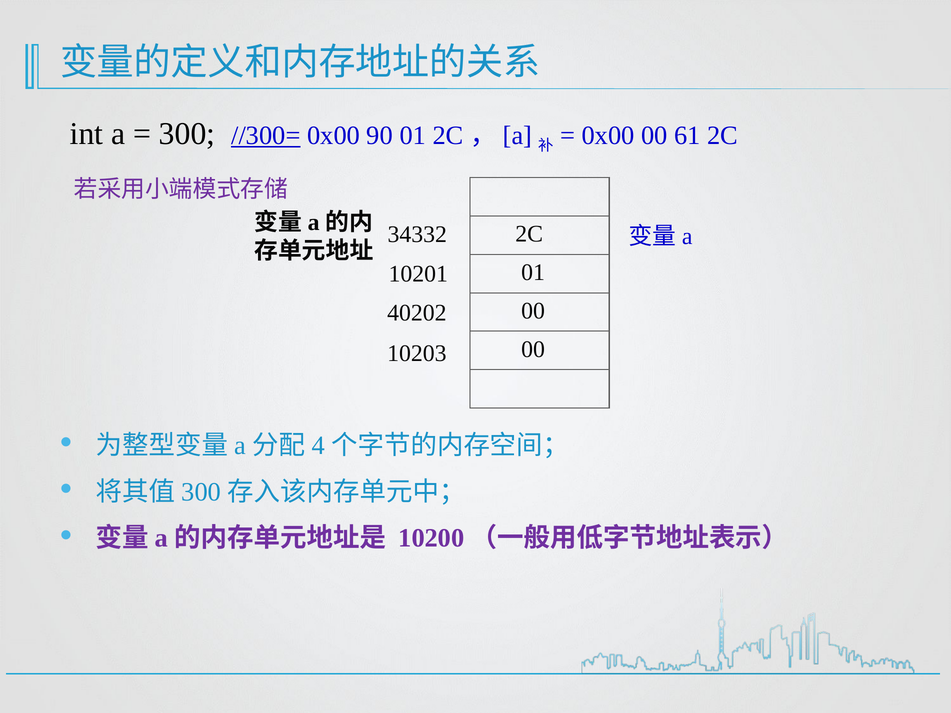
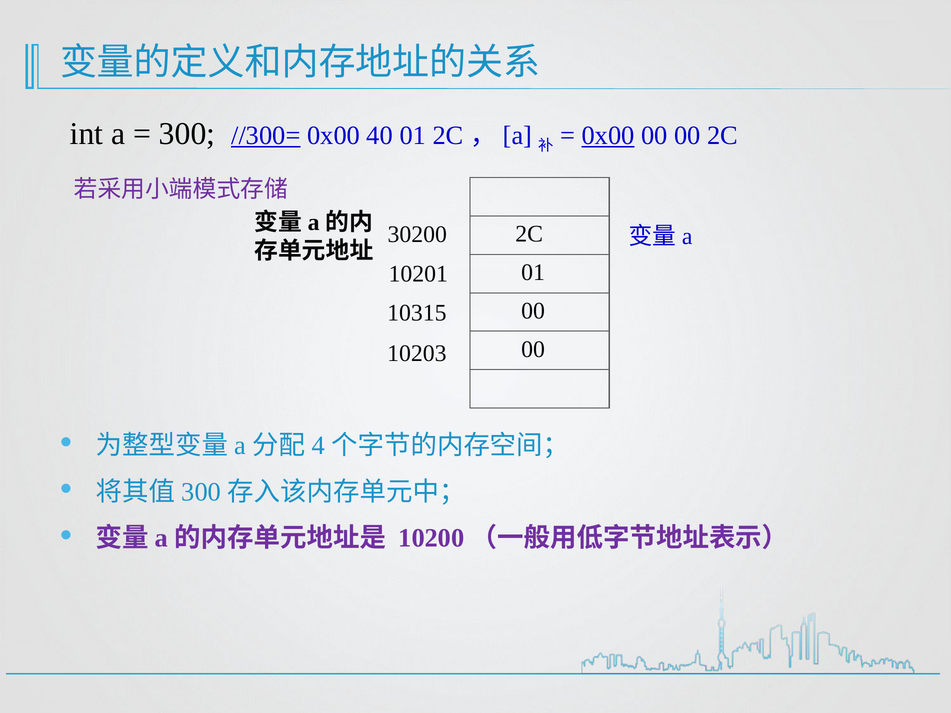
90: 90 -> 40 (380, 135)
0x00 underline: none -> present (608, 135)
61: 61 -> 00 (687, 135)
34332: 34332 -> 30200 (417, 234)
40202: 40202 -> 10315 (417, 313)
